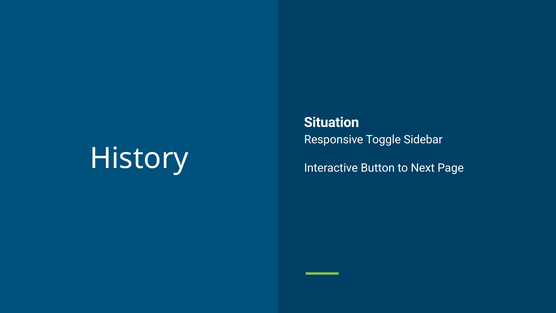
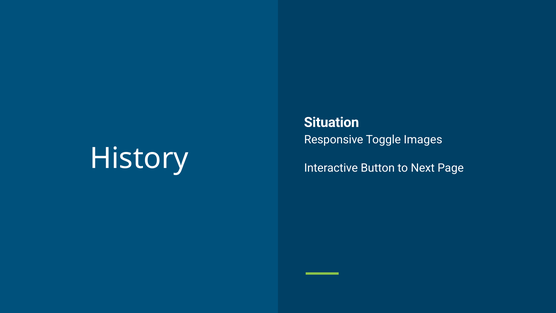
Sidebar: Sidebar -> Images (423, 139)
